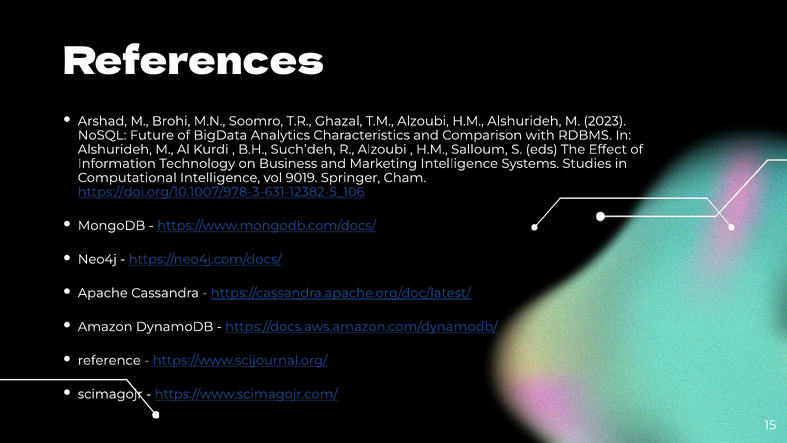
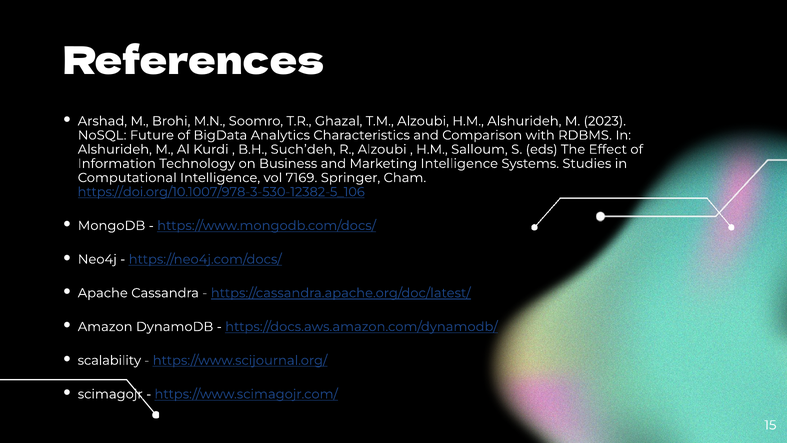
9019: 9019 -> 7169 (301, 178)
https://doi.org/10.1007/978-3-631-12382-5_106: https://doi.org/10.1007/978-3-631-12382-5_106 -> https://doi.org/10.1007/978-3-530-12382-5_106 (221, 192)
reference: reference -> scalability (109, 360)
